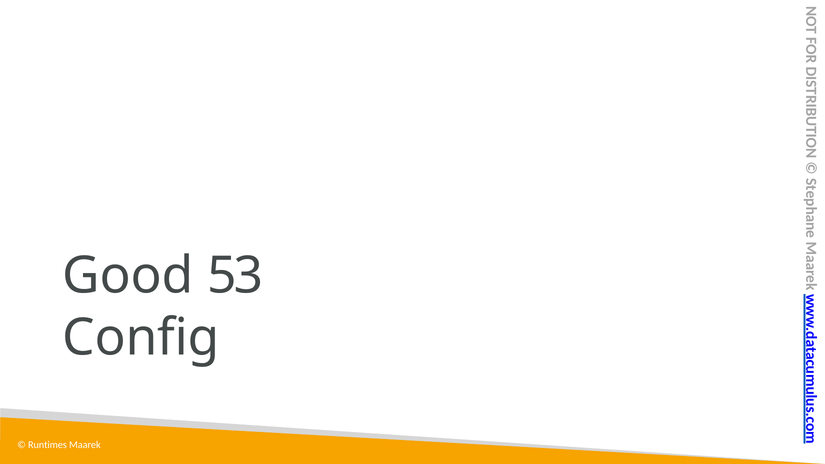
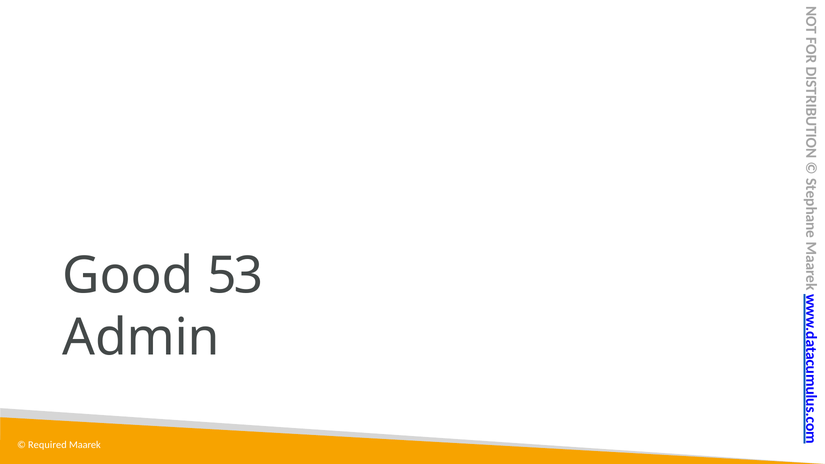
Config: Config -> Admin (141, 338)
Runtimes: Runtimes -> Required (47, 445)
